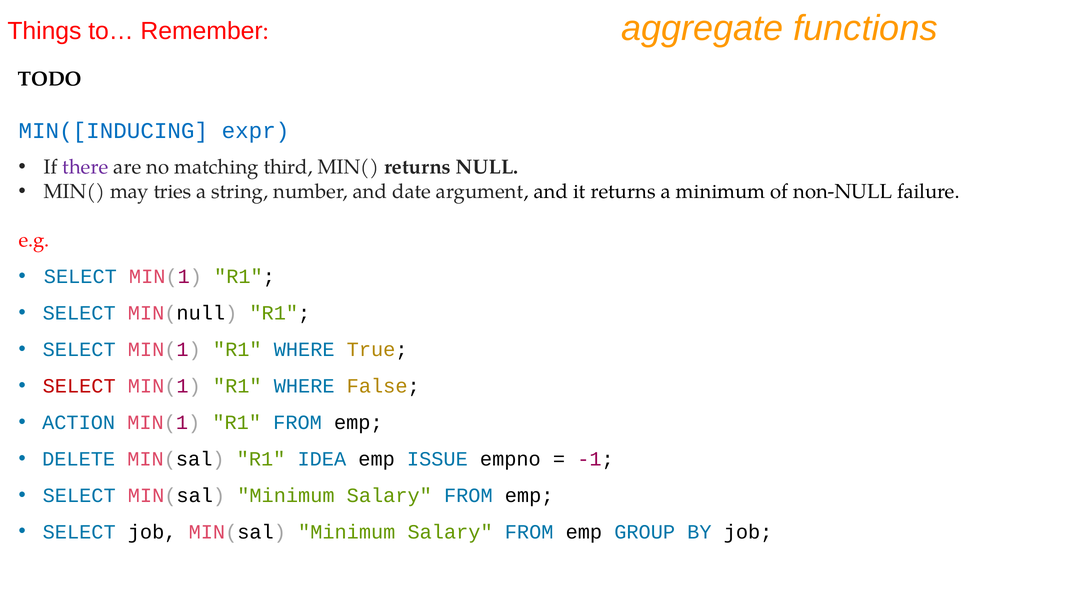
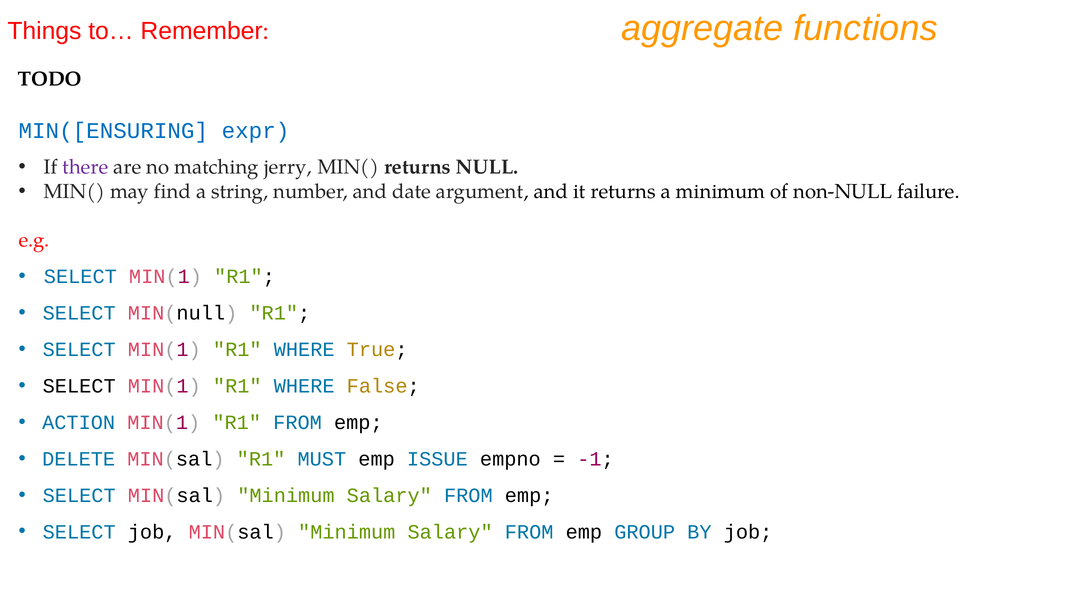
MIN([INDUCING: MIN([INDUCING -> MIN([ENSURING (113, 131)
third: third -> jerry (288, 167)
tries: tries -> find (172, 191)
SELECT colour: red -> black (79, 386)
IDEA: IDEA -> MUST (322, 459)
